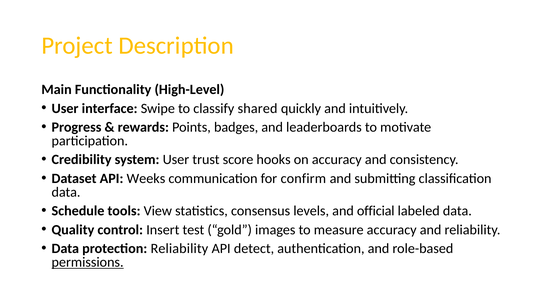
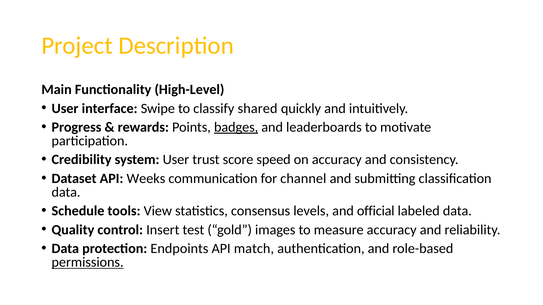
badges underline: none -> present (236, 127)
hooks: hooks -> speed (274, 160)
confirm: confirm -> channel (303, 179)
protection Reliability: Reliability -> Endpoints (179, 249)
detect: detect -> match (254, 249)
